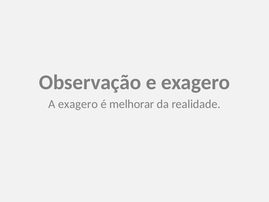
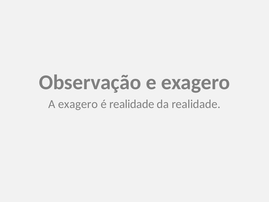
é melhorar: melhorar -> realidade (132, 104)
